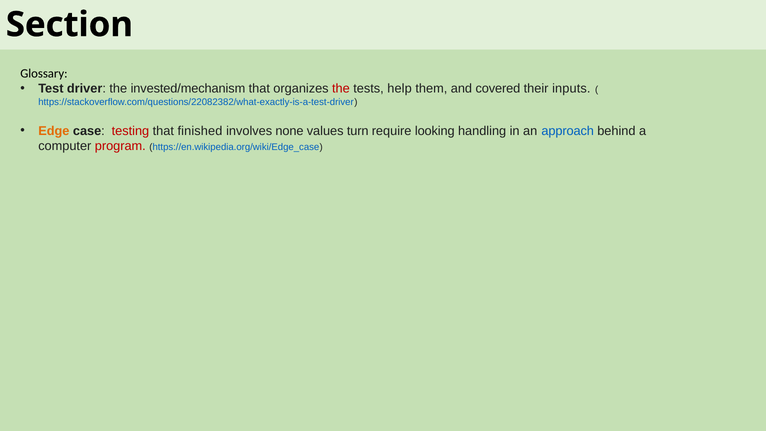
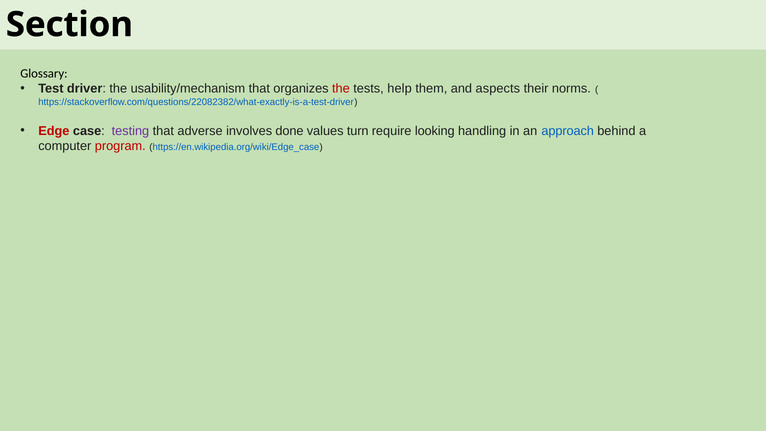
invested/mechanism: invested/mechanism -> usability/mechanism (188, 89)
covered: covered -> aspects (498, 89)
inputs: inputs -> norms (571, 89)
Edge colour: orange -> red (54, 131)
testing colour: red -> purple (130, 131)
finished: finished -> adverse (200, 131)
none: none -> done (289, 131)
